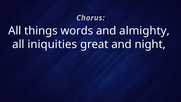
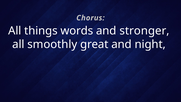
almighty: almighty -> stronger (144, 31)
iniquities: iniquities -> smoothly (52, 44)
